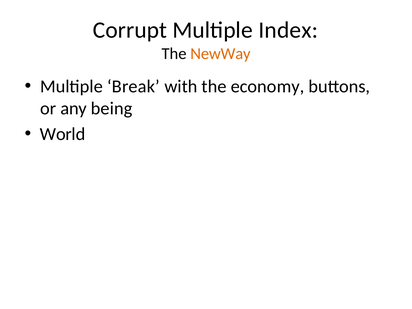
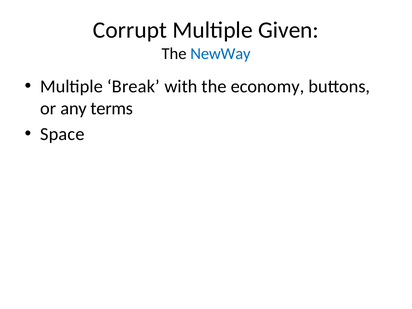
Index: Index -> Given (288, 30)
NewWay colour: orange -> blue (220, 54)
being: being -> terms (112, 108)
World: World -> Space (62, 134)
